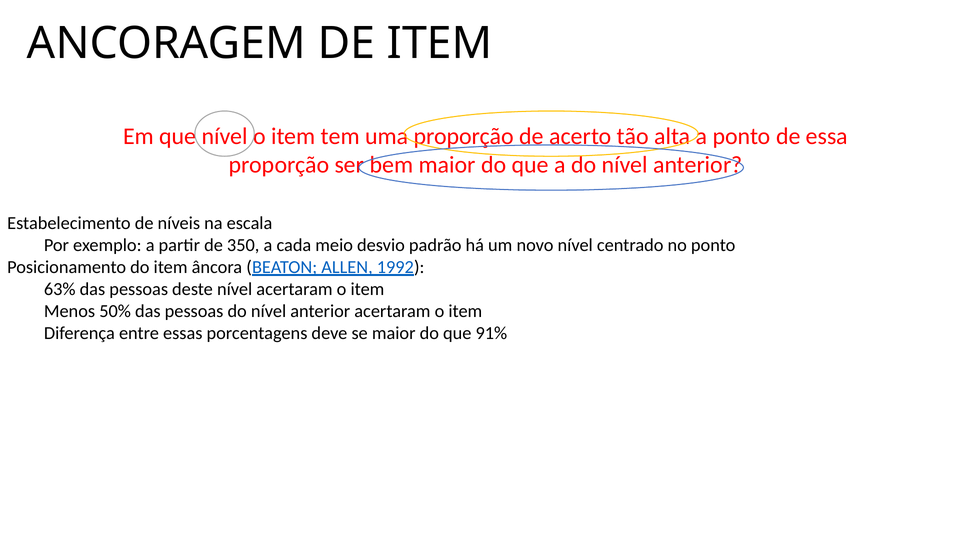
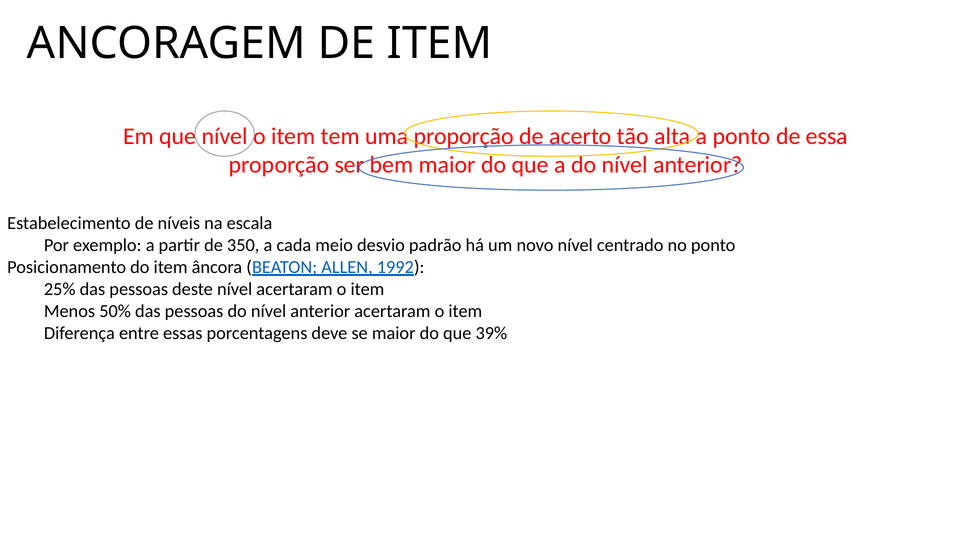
63%: 63% -> 25% (60, 289)
91%: 91% -> 39% (491, 333)
